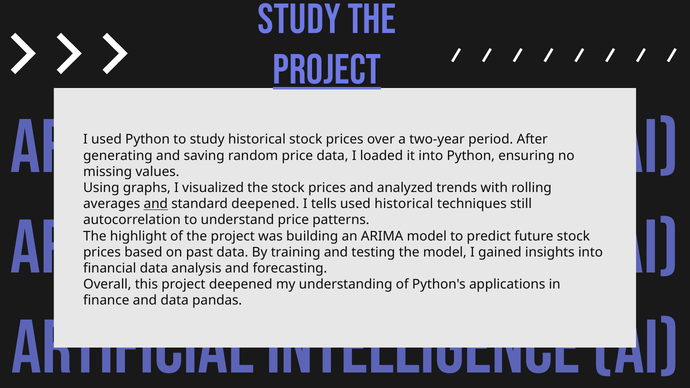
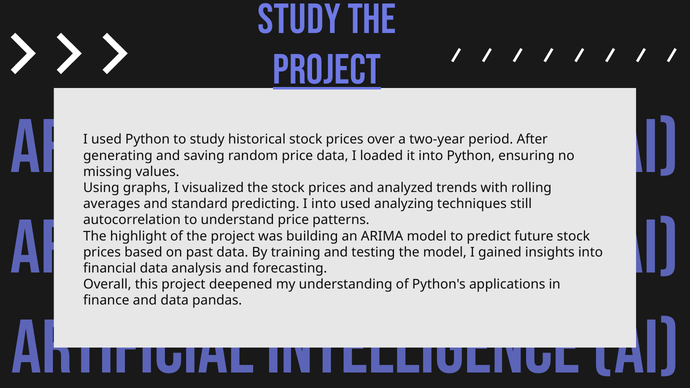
and underline: present -> none (156, 204)
standard deepened: deepened -> predicting (265, 204)
I tells: tells -> into (324, 204)
used historical: historical -> analyzing (404, 204)
